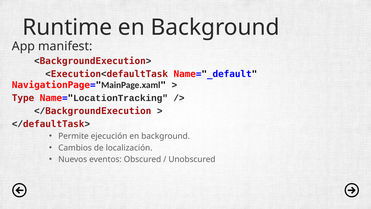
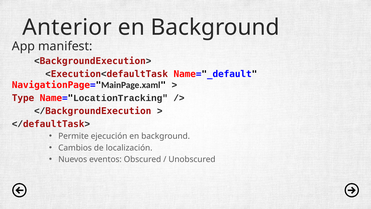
Runtime: Runtime -> Anterior (67, 27)
